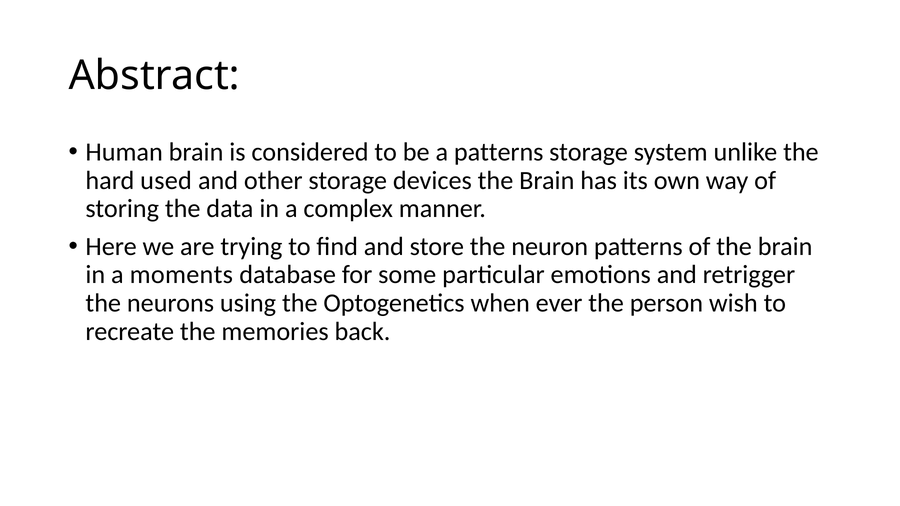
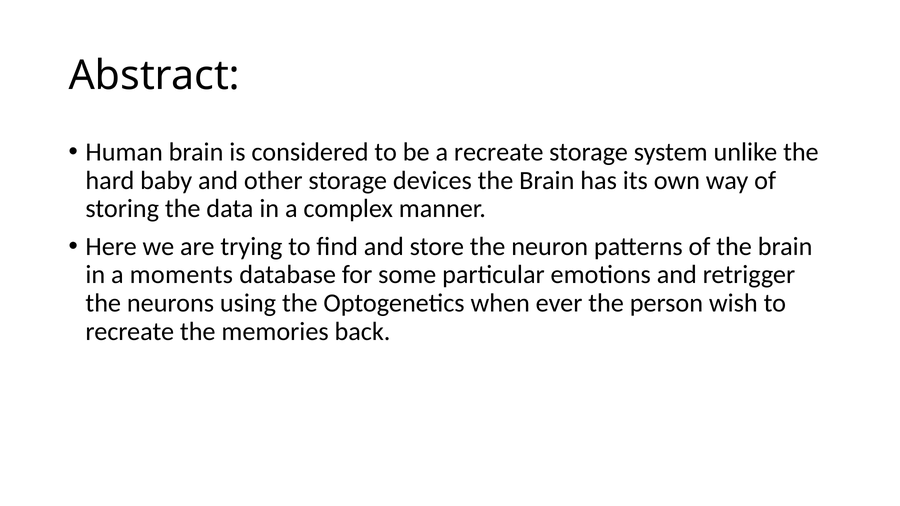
a patterns: patterns -> recreate (499, 152)
used: used -> baby (166, 181)
